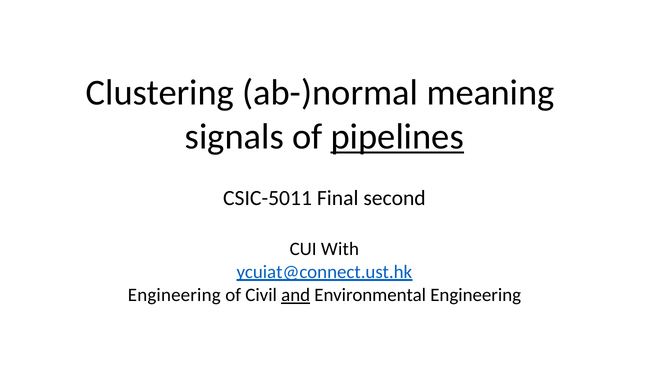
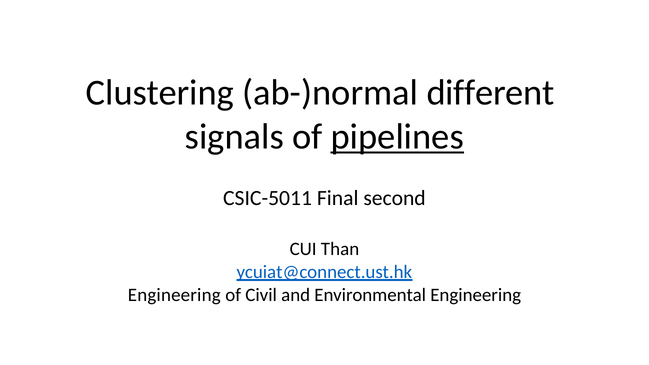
meaning: meaning -> different (490, 93)
With: With -> Than (340, 249)
and underline: present -> none (296, 295)
